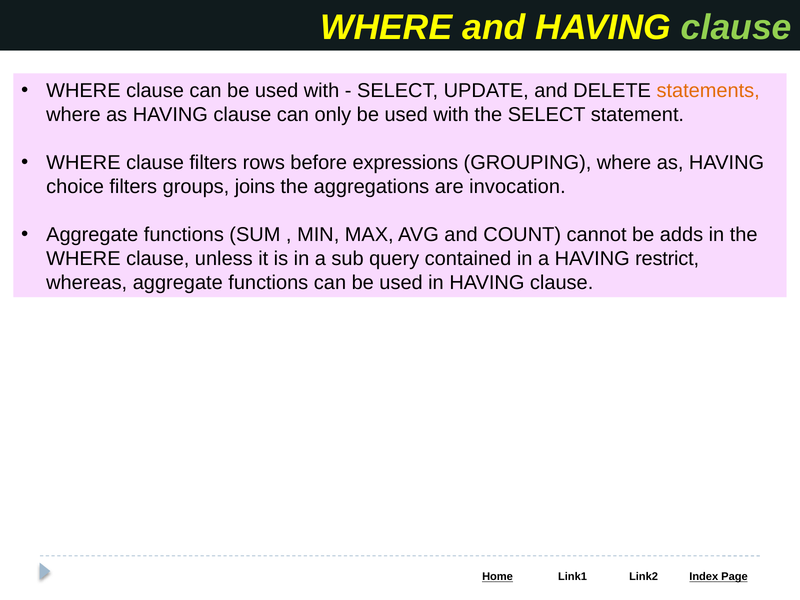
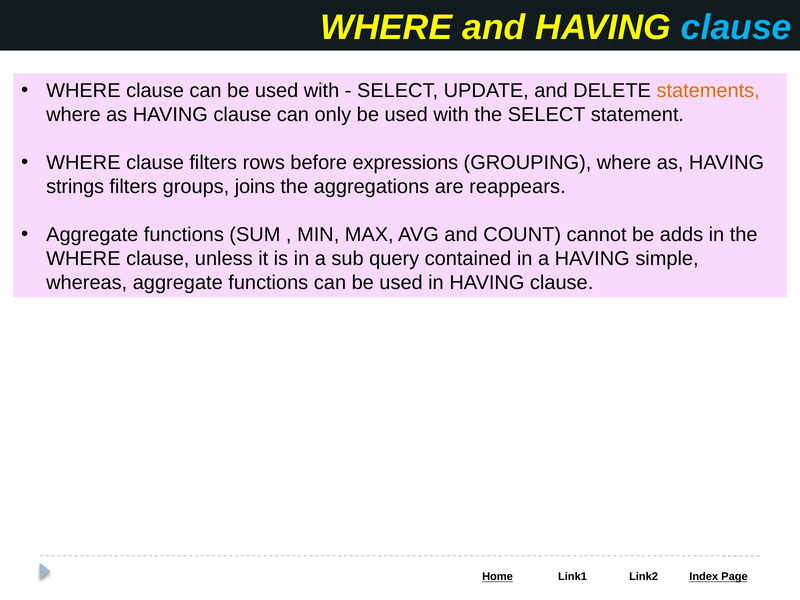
clause colour: light green -> light blue (736, 28)
choice: choice -> strings (75, 187)
invocation: invocation -> reappears (517, 187)
restrict: restrict -> simple (667, 259)
